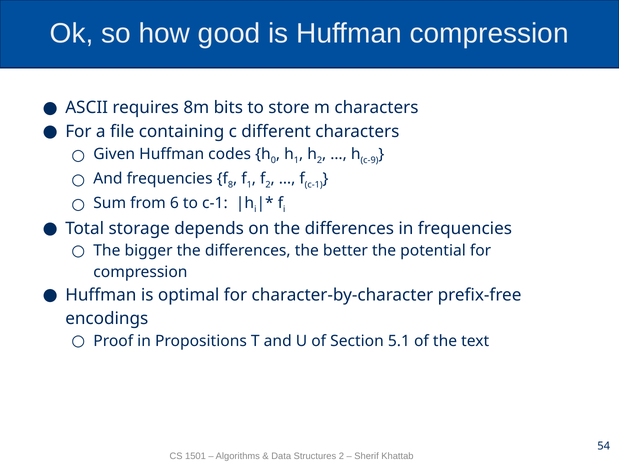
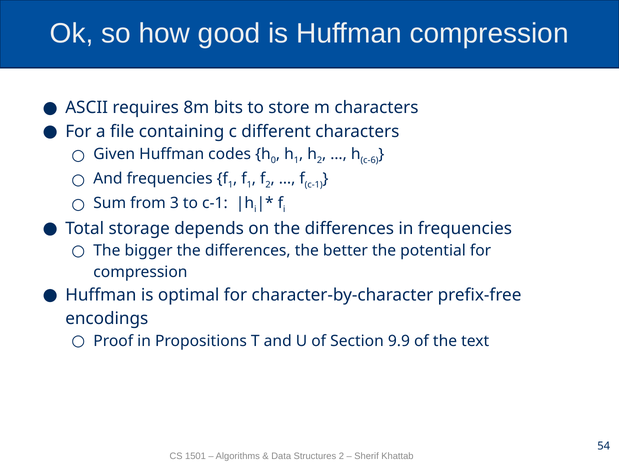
c-9: c-9 -> c-6 (369, 160)
8: 8 -> 1 (231, 185)
6: 6 -> 3 (174, 203)
5.1: 5.1 -> 9.9 (399, 341)
